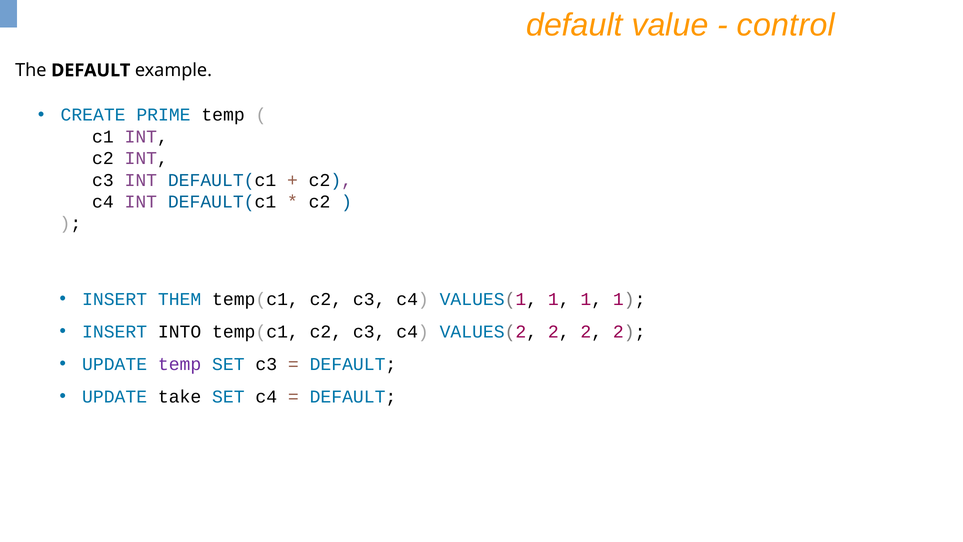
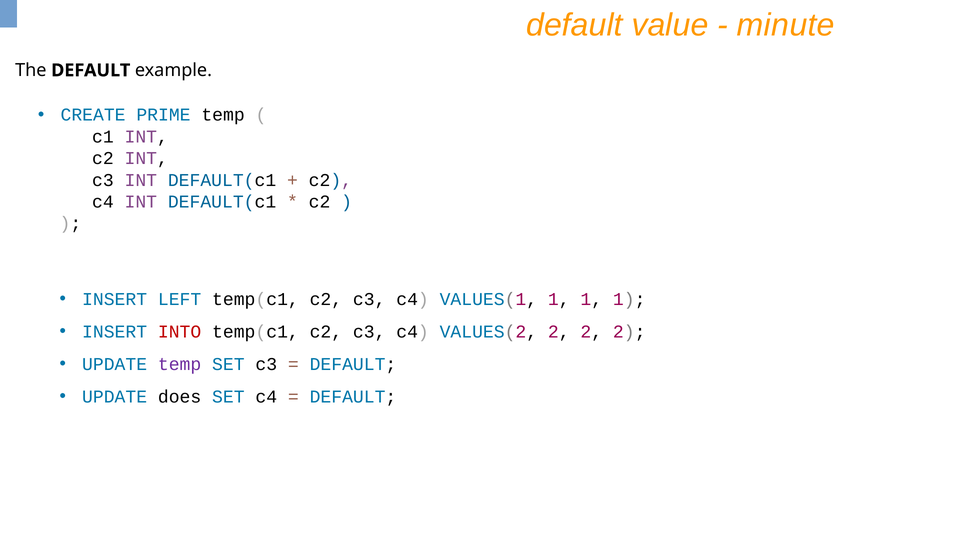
control: control -> minute (786, 25)
THEM: THEM -> LEFT (180, 299)
INTO colour: black -> red (180, 332)
take: take -> does (180, 397)
